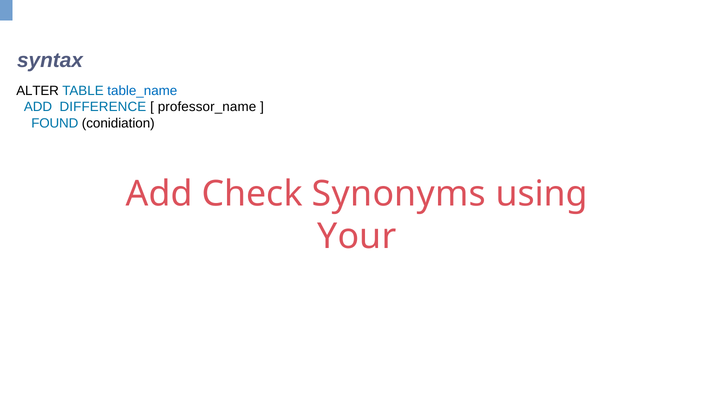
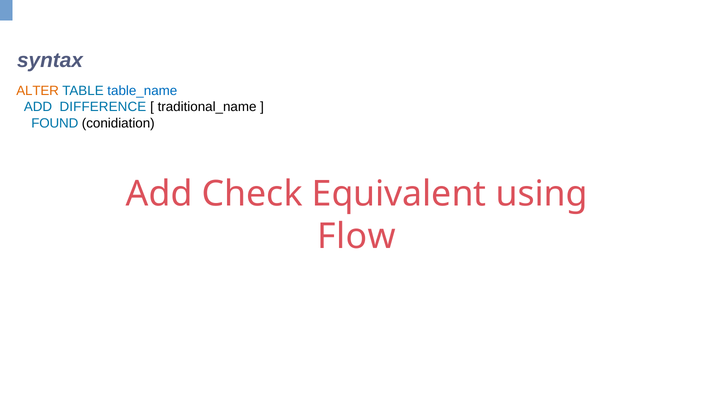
ALTER colour: black -> orange (38, 91)
professor_name: professor_name -> traditional_name (207, 107)
Synonyms: Synonyms -> Equivalent (399, 194)
Your: Your -> Flow (357, 236)
